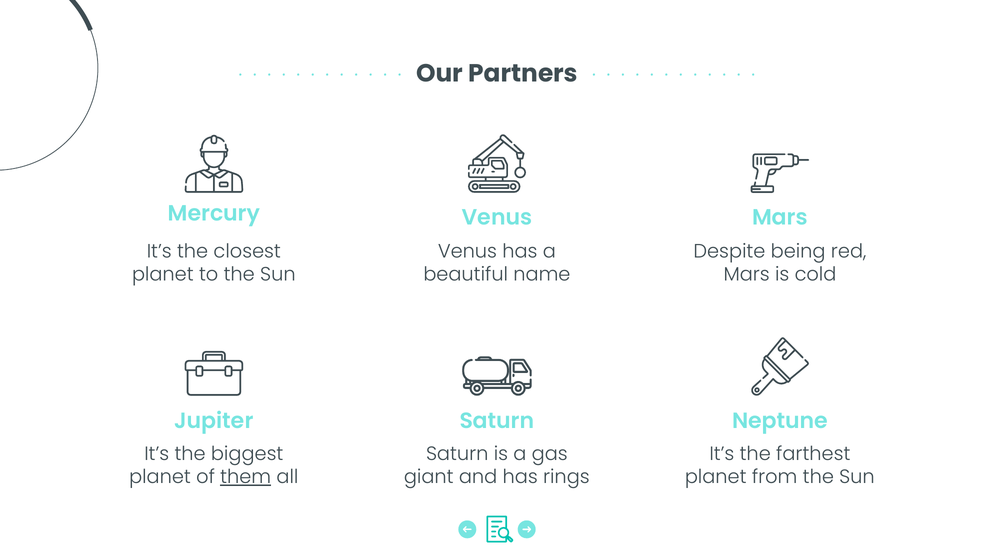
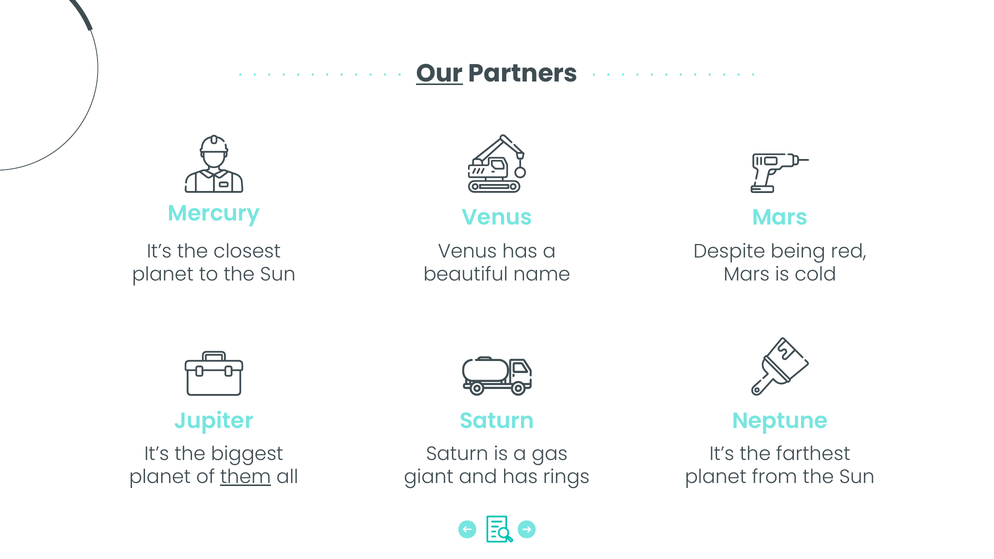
Our underline: none -> present (440, 73)
